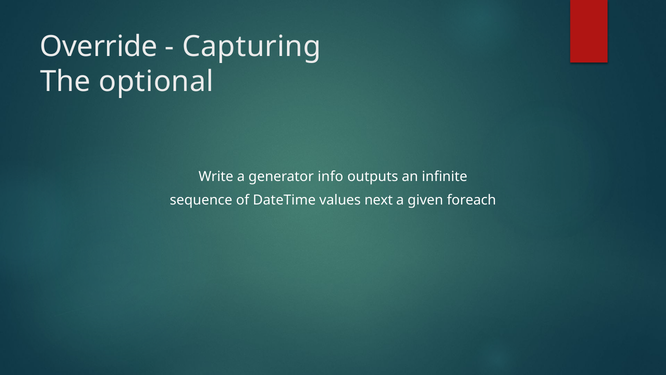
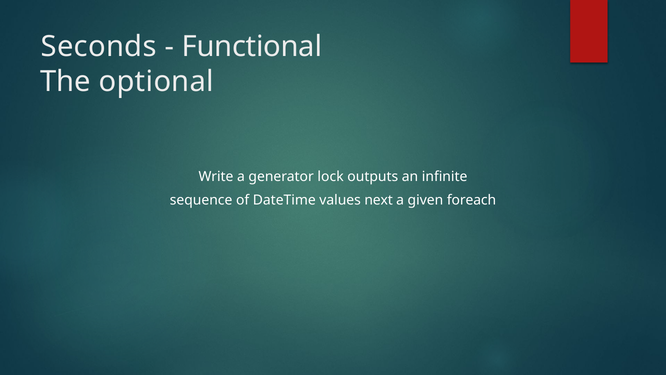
Override: Override -> Seconds (99, 47)
Capturing: Capturing -> Functional (252, 47)
info: info -> lock (331, 176)
